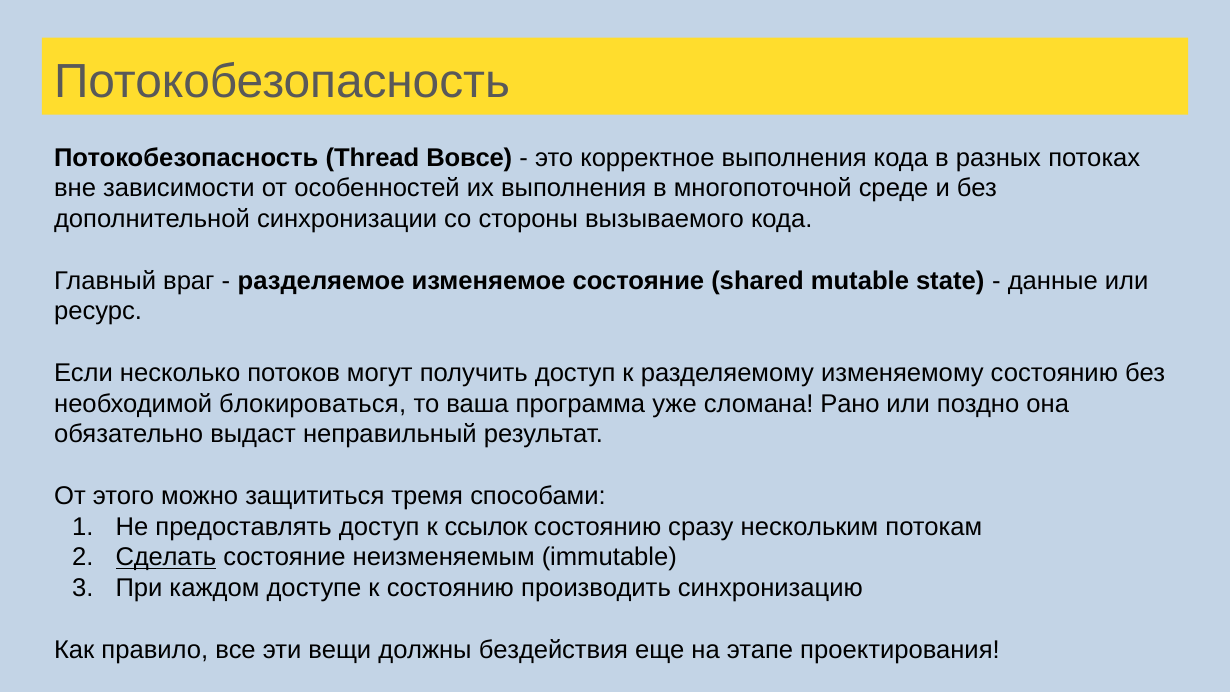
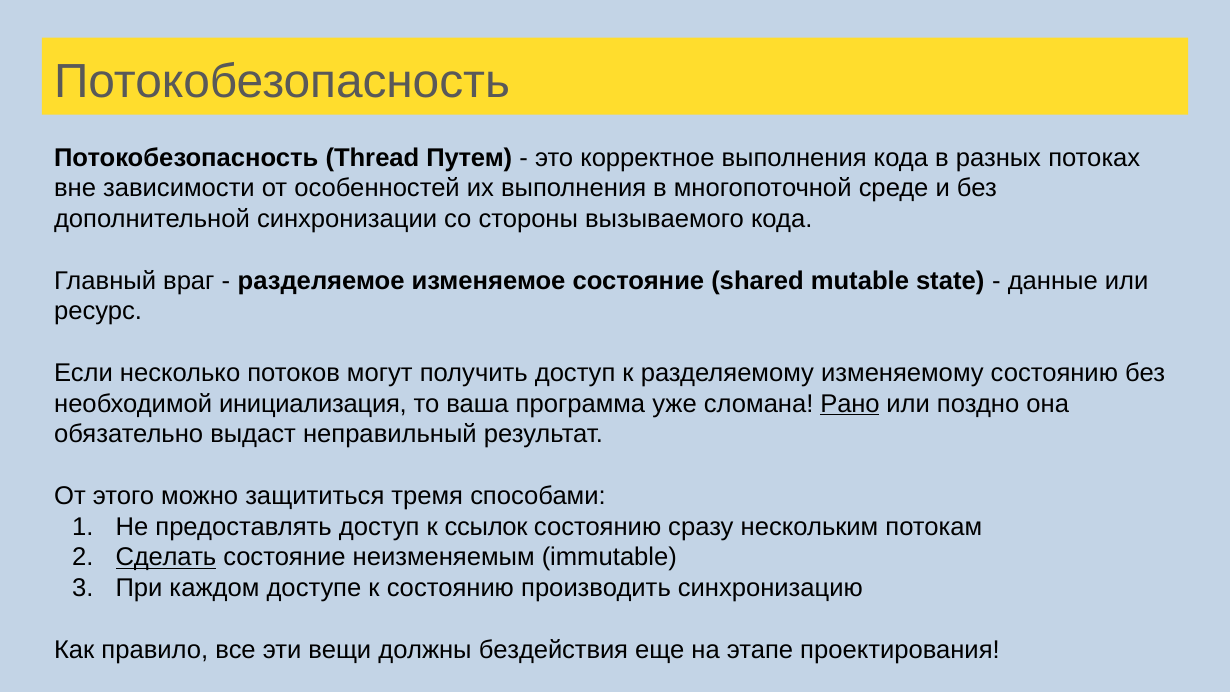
Вовсе: Вовсе -> Путем (469, 158)
блокироваться: блокироваться -> инициализация (313, 404)
Рано underline: none -> present (850, 404)
